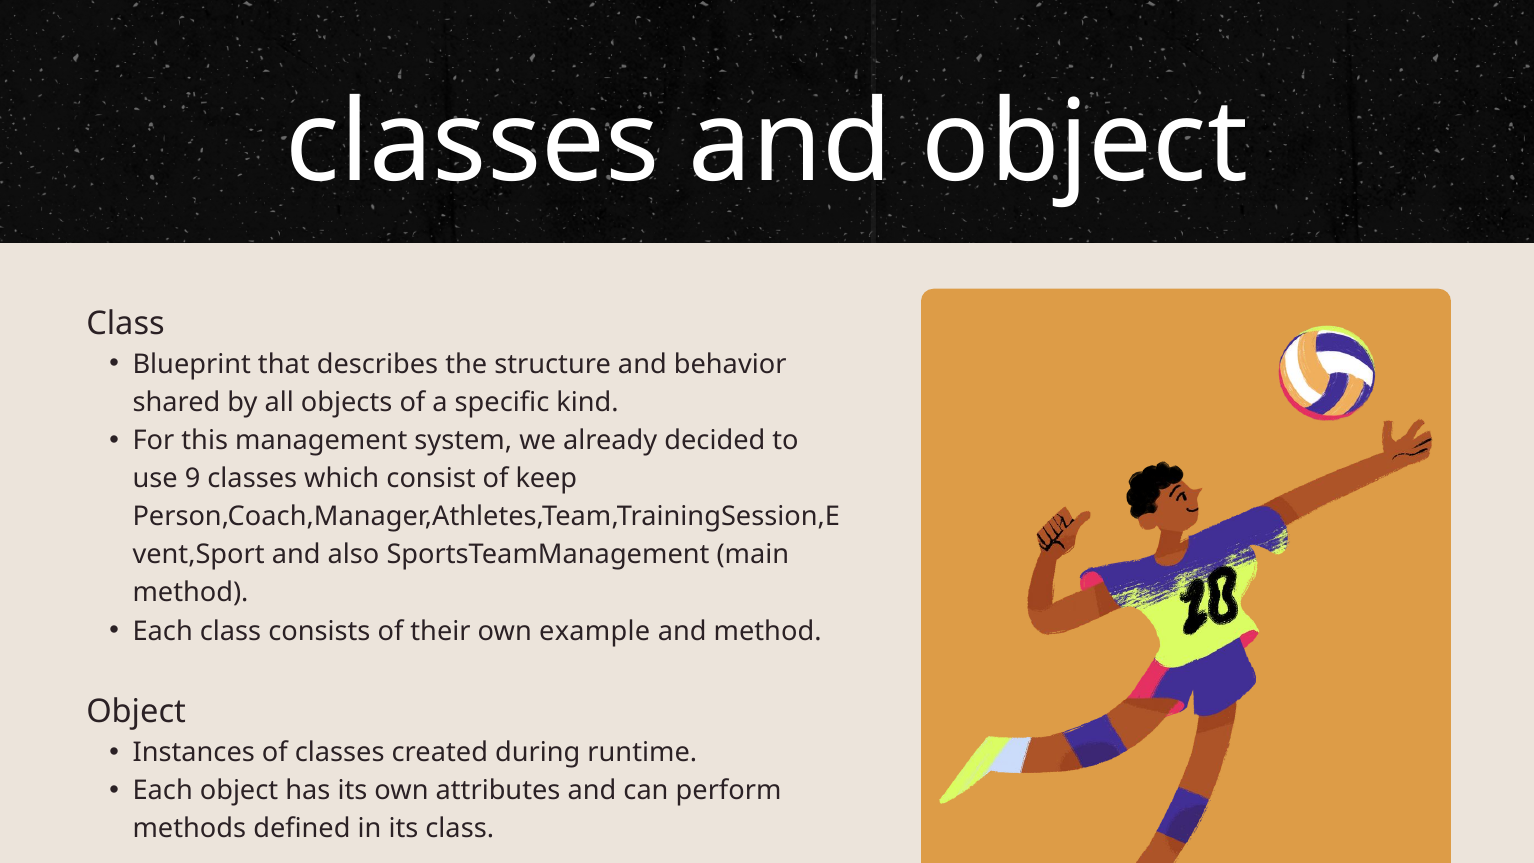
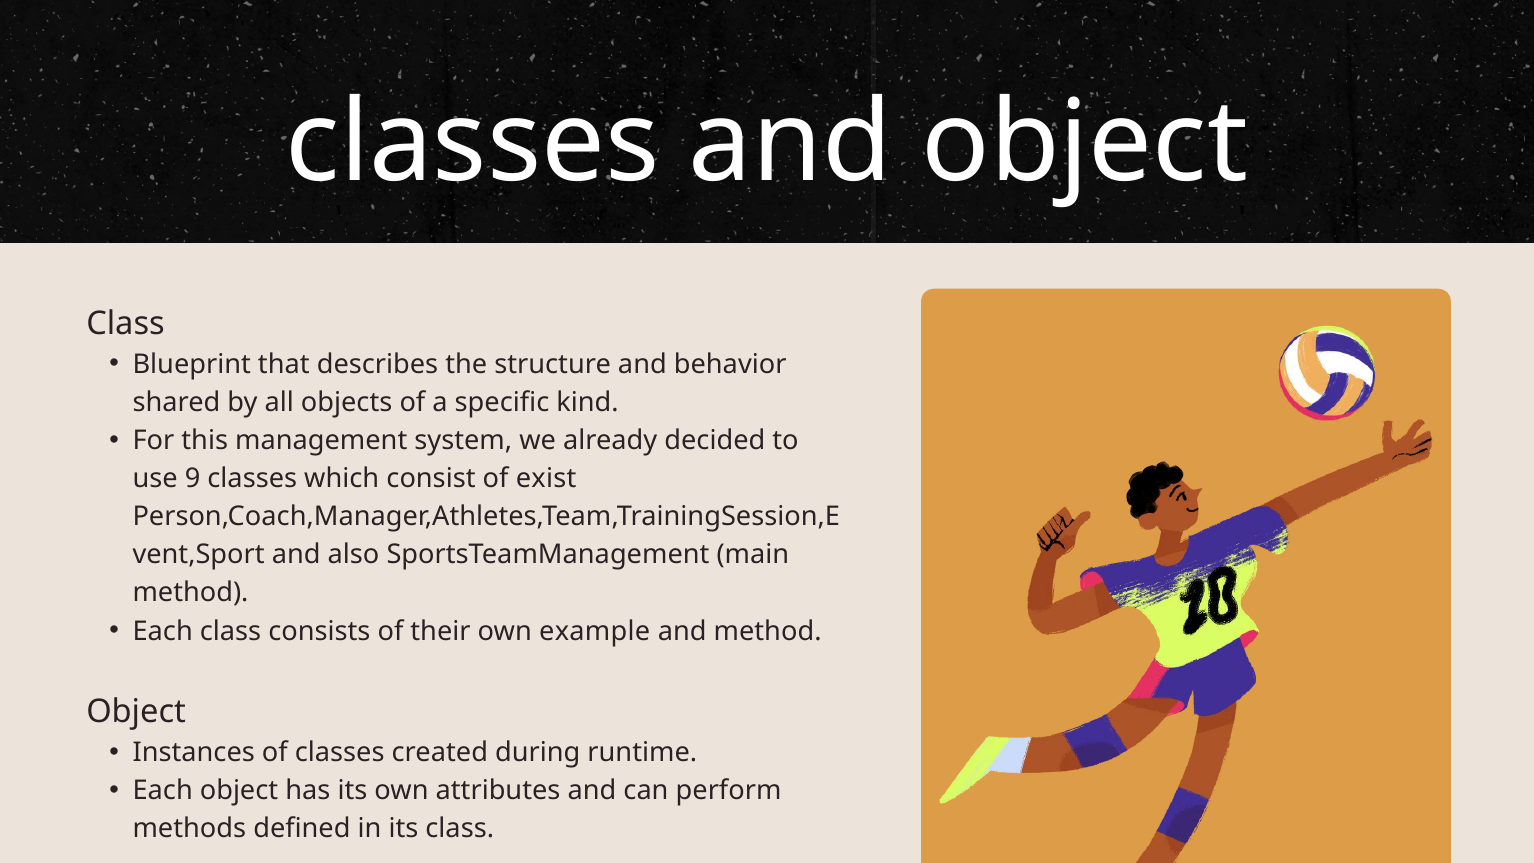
keep: keep -> exist (546, 479)
